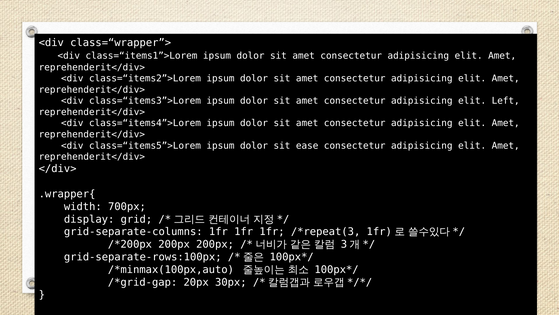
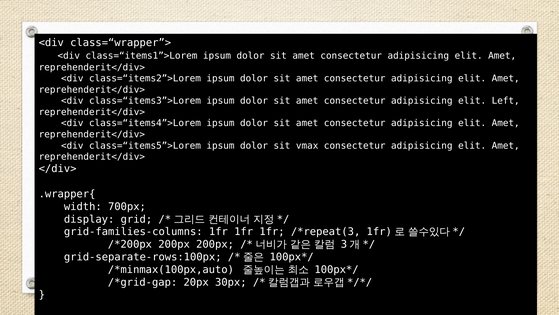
ease: ease -> vmax (307, 145)
grid-separate-columns: grid-separate-columns -> grid-families-columns (133, 231)
